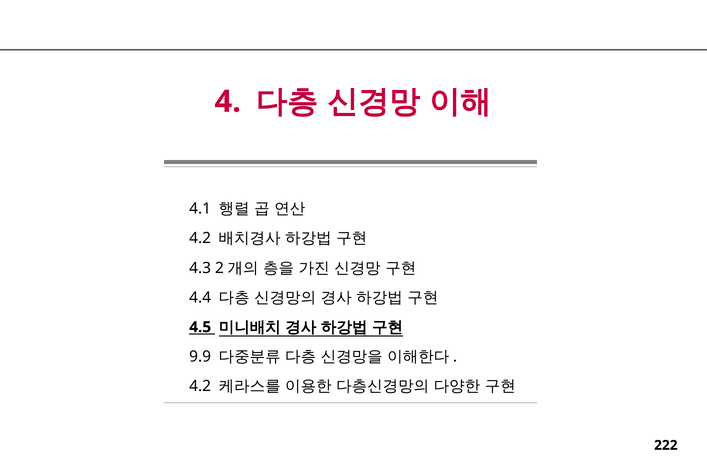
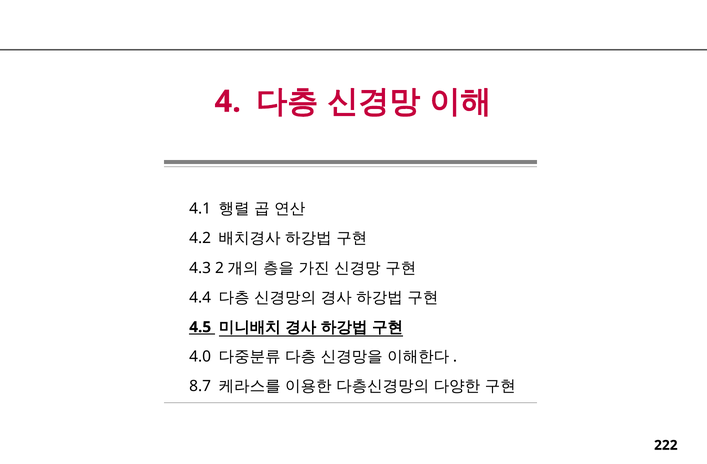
9.9: 9.9 -> 4.0 (200, 357)
4.2: 4.2 -> 8.7 (200, 387)
